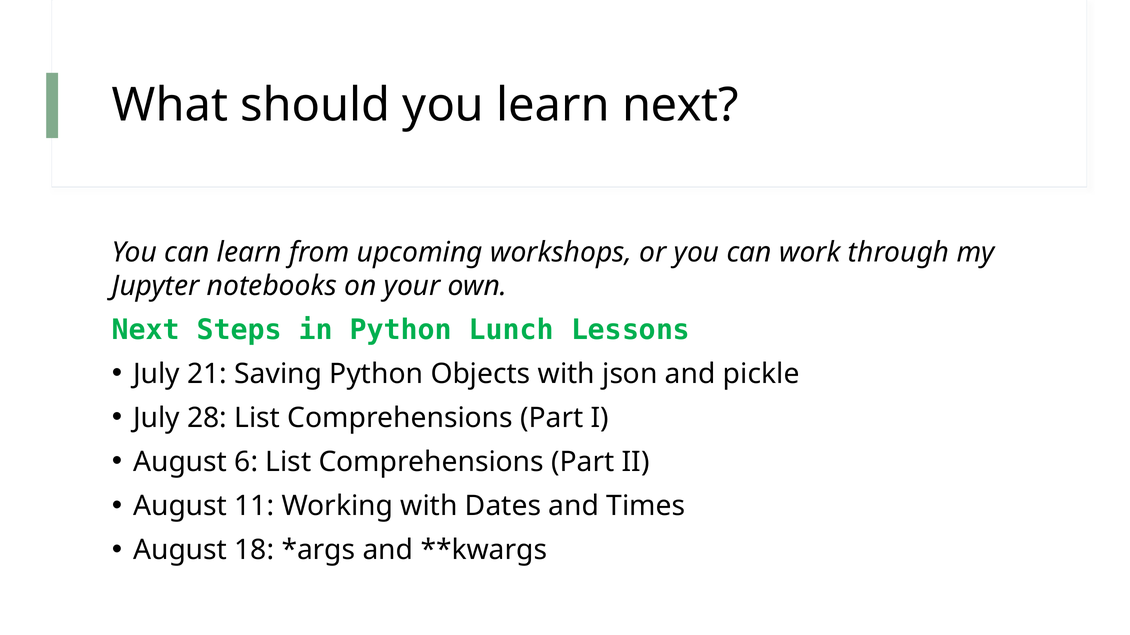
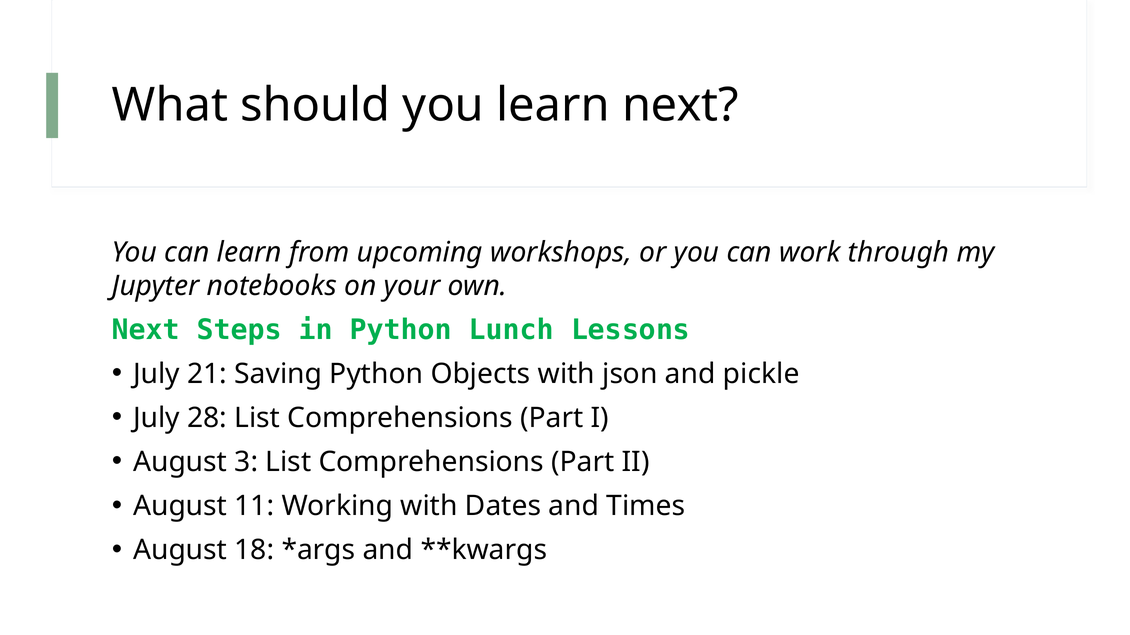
6: 6 -> 3 (246, 462)
